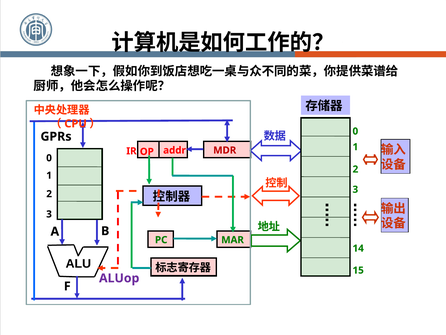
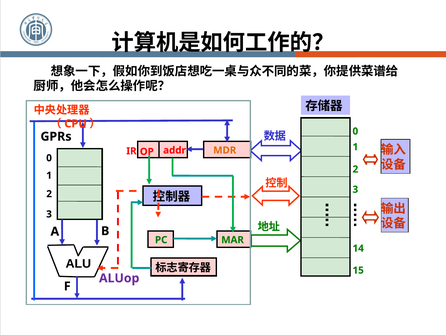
MDR colour: red -> orange (225, 150)
